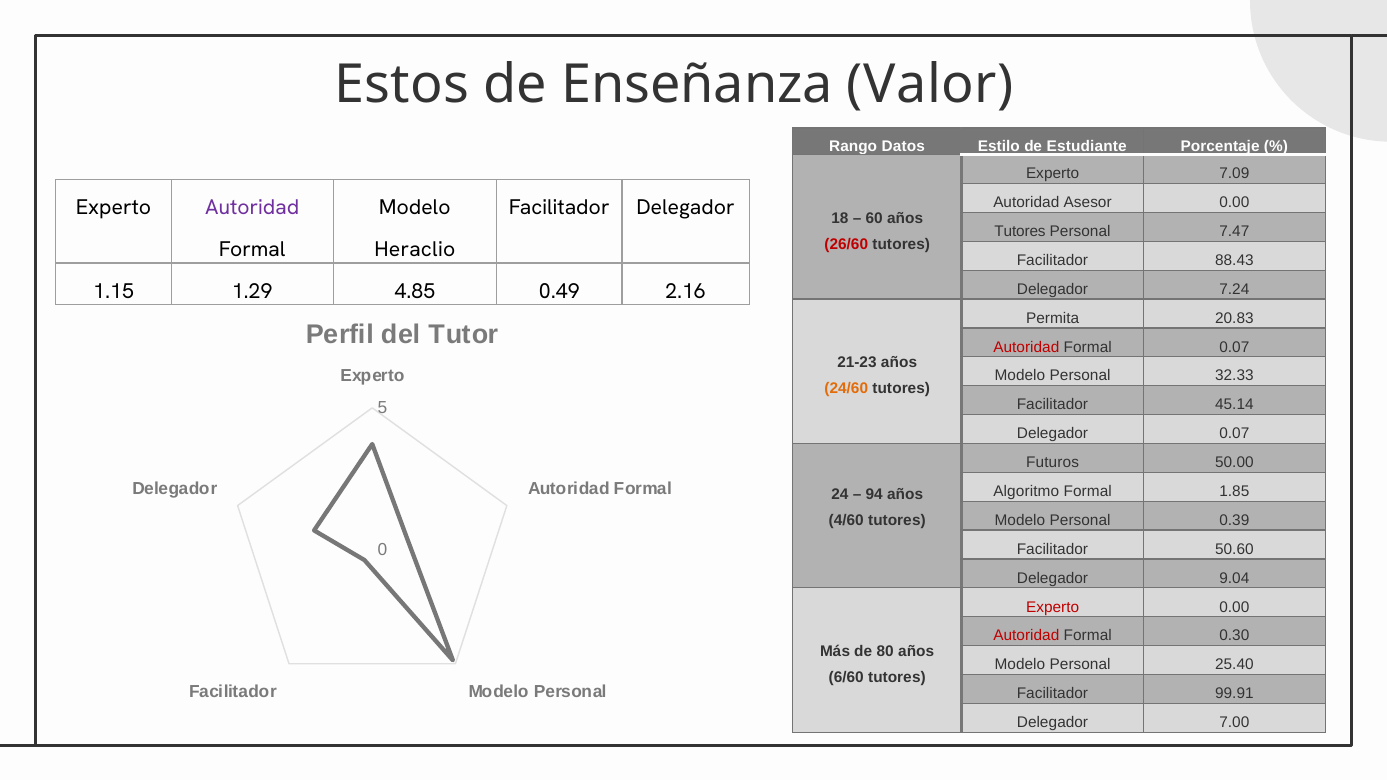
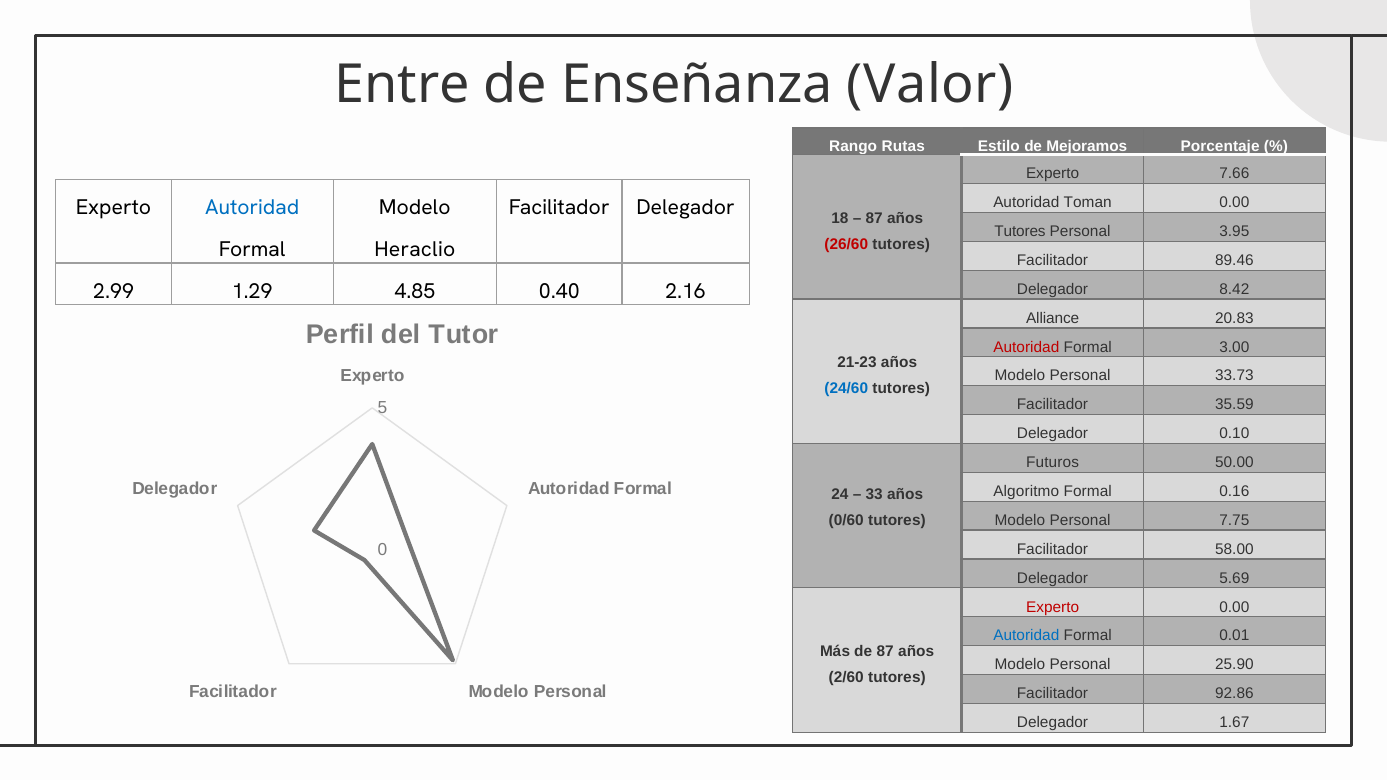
Estos: Estos -> Entre (402, 85)
Datos: Datos -> Rutas (903, 146)
Estudiante: Estudiante -> Mejoramos (1087, 146)
7.09: 7.09 -> 7.66 (1234, 174)
Asesor: Asesor -> Toman (1088, 203)
Autoridad colour: purple -> blue (252, 208)
60: 60 -> 87 (874, 219)
7.47: 7.47 -> 3.95 (1234, 232)
88.43: 88.43 -> 89.46 (1234, 260)
7.24: 7.24 -> 8.42 (1234, 289)
1.15: 1.15 -> 2.99 (114, 291)
0.49: 0.49 -> 0.40 (559, 291)
Permita: Permita -> Alliance (1053, 318)
Formal 0.07: 0.07 -> 3.00 (1234, 347)
32.33: 32.33 -> 33.73 (1234, 376)
24/60 colour: orange -> blue (846, 389)
45.14: 45.14 -> 35.59 (1234, 405)
Delegador 0.07: 0.07 -> 0.10 (1234, 434)
1.85: 1.85 -> 0.16 (1234, 492)
94: 94 -> 33 (874, 494)
4/60: 4/60 -> 0/60 (846, 520)
0.39: 0.39 -> 7.75 (1234, 520)
50.60: 50.60 -> 58.00 (1234, 549)
9.04: 9.04 -> 5.69 (1234, 578)
Autoridad colour: red -> blue (1026, 636)
0.30: 0.30 -> 0.01 (1234, 636)
de 80: 80 -> 87 (885, 652)
25.40: 25.40 -> 25.90 (1234, 665)
6/60: 6/60 -> 2/60 (846, 678)
99.91: 99.91 -> 92.86 (1234, 694)
7.00: 7.00 -> 1.67 (1234, 723)
